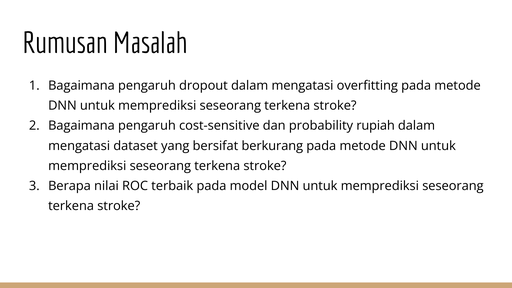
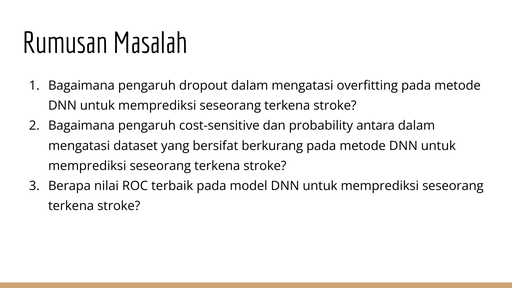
rupiah: rupiah -> antara (376, 126)
